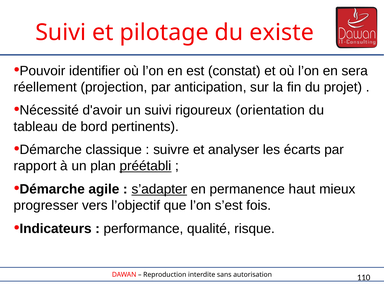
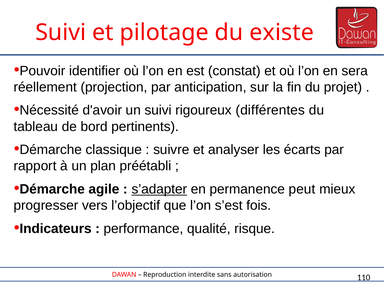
orientation: orientation -> différentes (270, 110)
préétabli underline: present -> none (146, 166)
haut: haut -> peut (302, 189)
